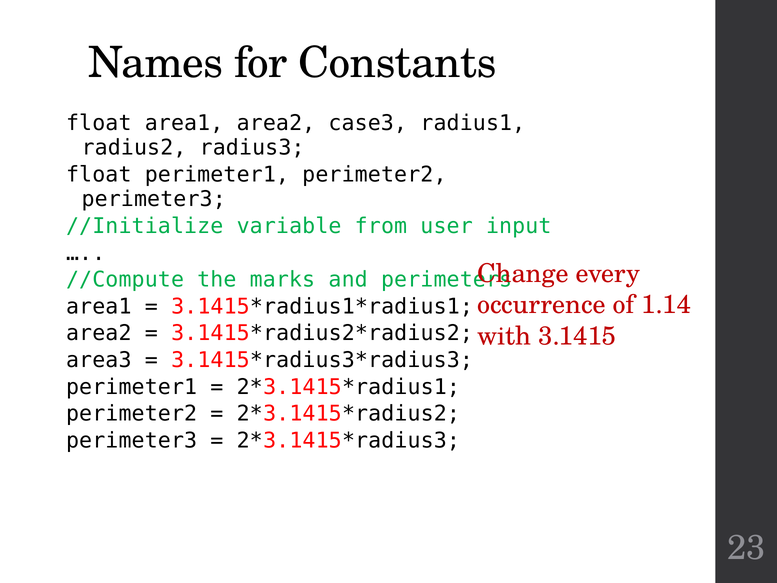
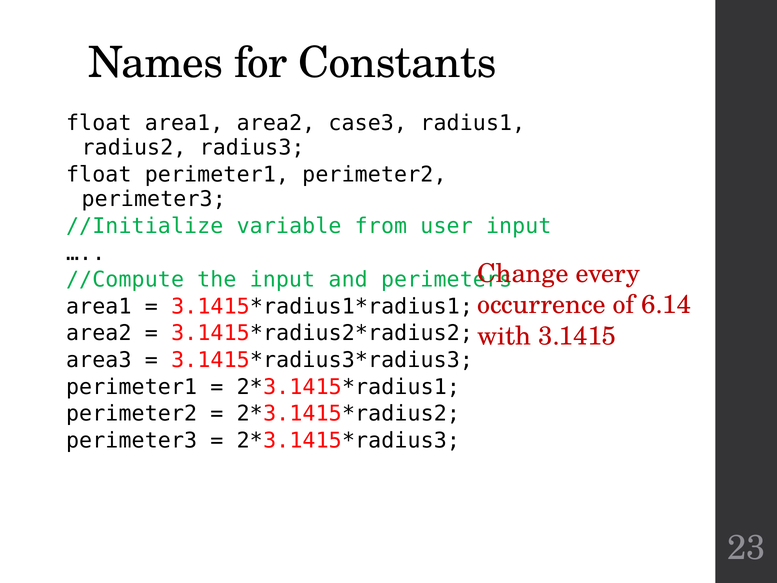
the marks: marks -> input (282, 280)
1.14: 1.14 -> 6.14 (666, 305)
